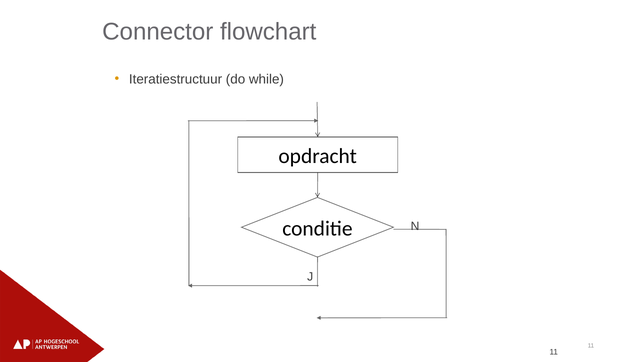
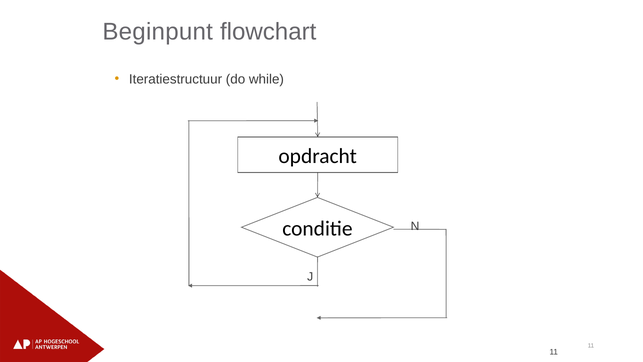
Connector: Connector -> Beginpunt (158, 32)
